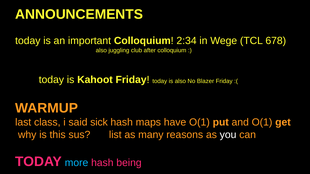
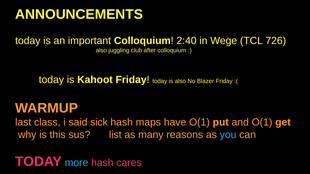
2:34: 2:34 -> 2:40 (187, 41)
678: 678 -> 726 (276, 41)
you colour: white -> light blue (228, 135)
being: being -> cares (129, 163)
